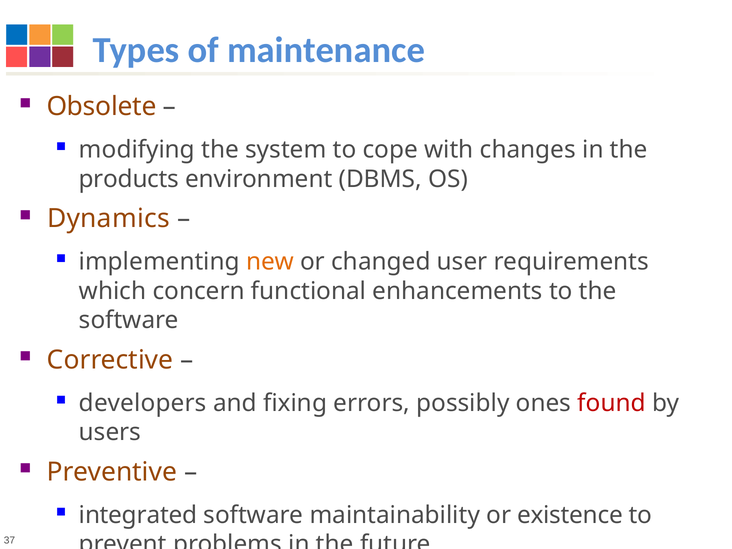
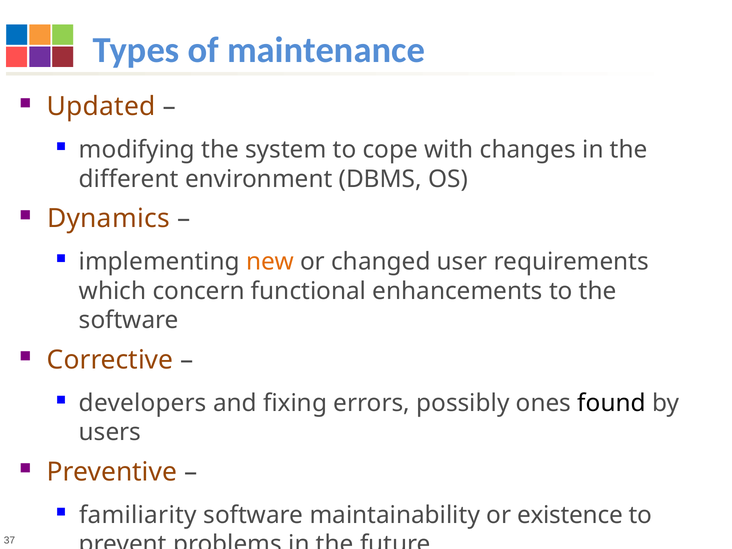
Obsolete: Obsolete -> Updated (101, 107)
products: products -> different (129, 179)
found colour: red -> black (612, 403)
integrated: integrated -> familiarity (138, 515)
